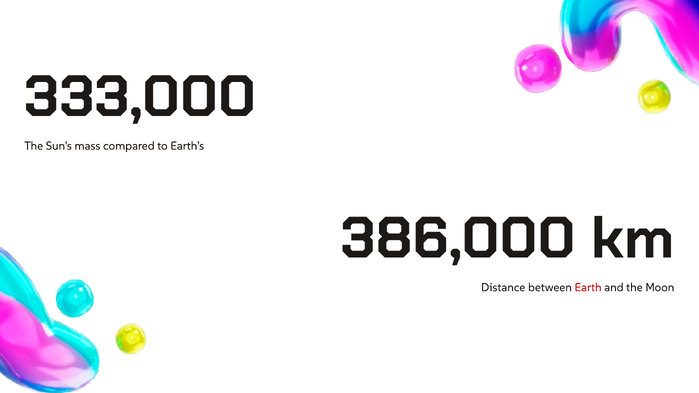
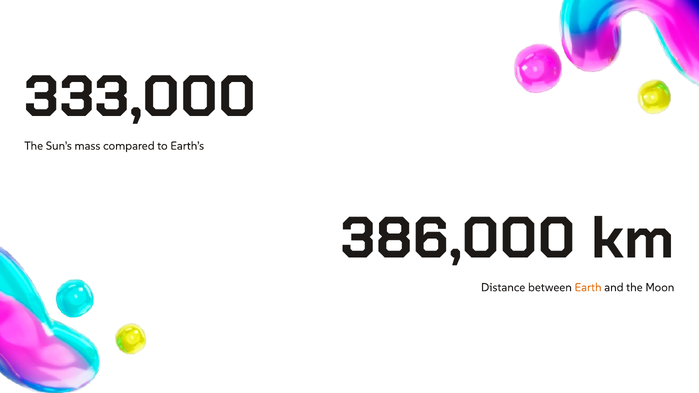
Earth colour: red -> orange (588, 288)
